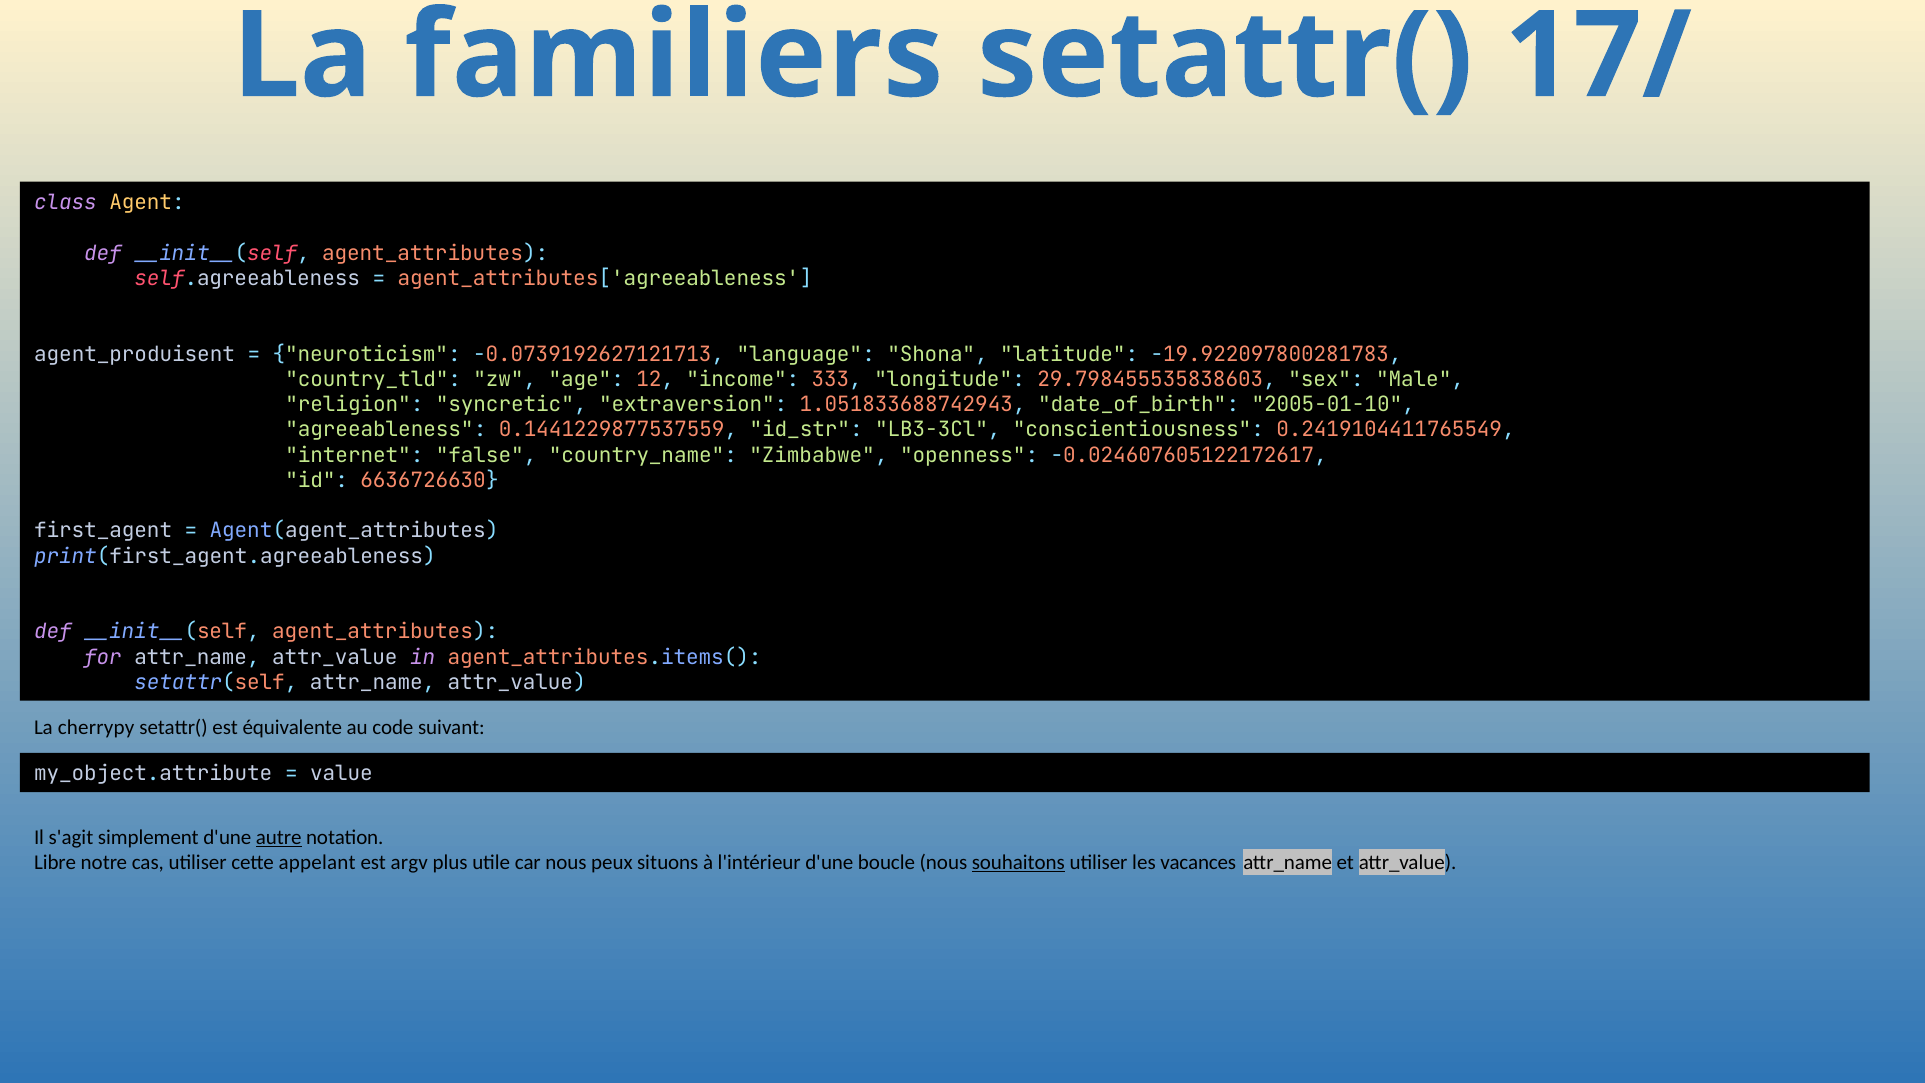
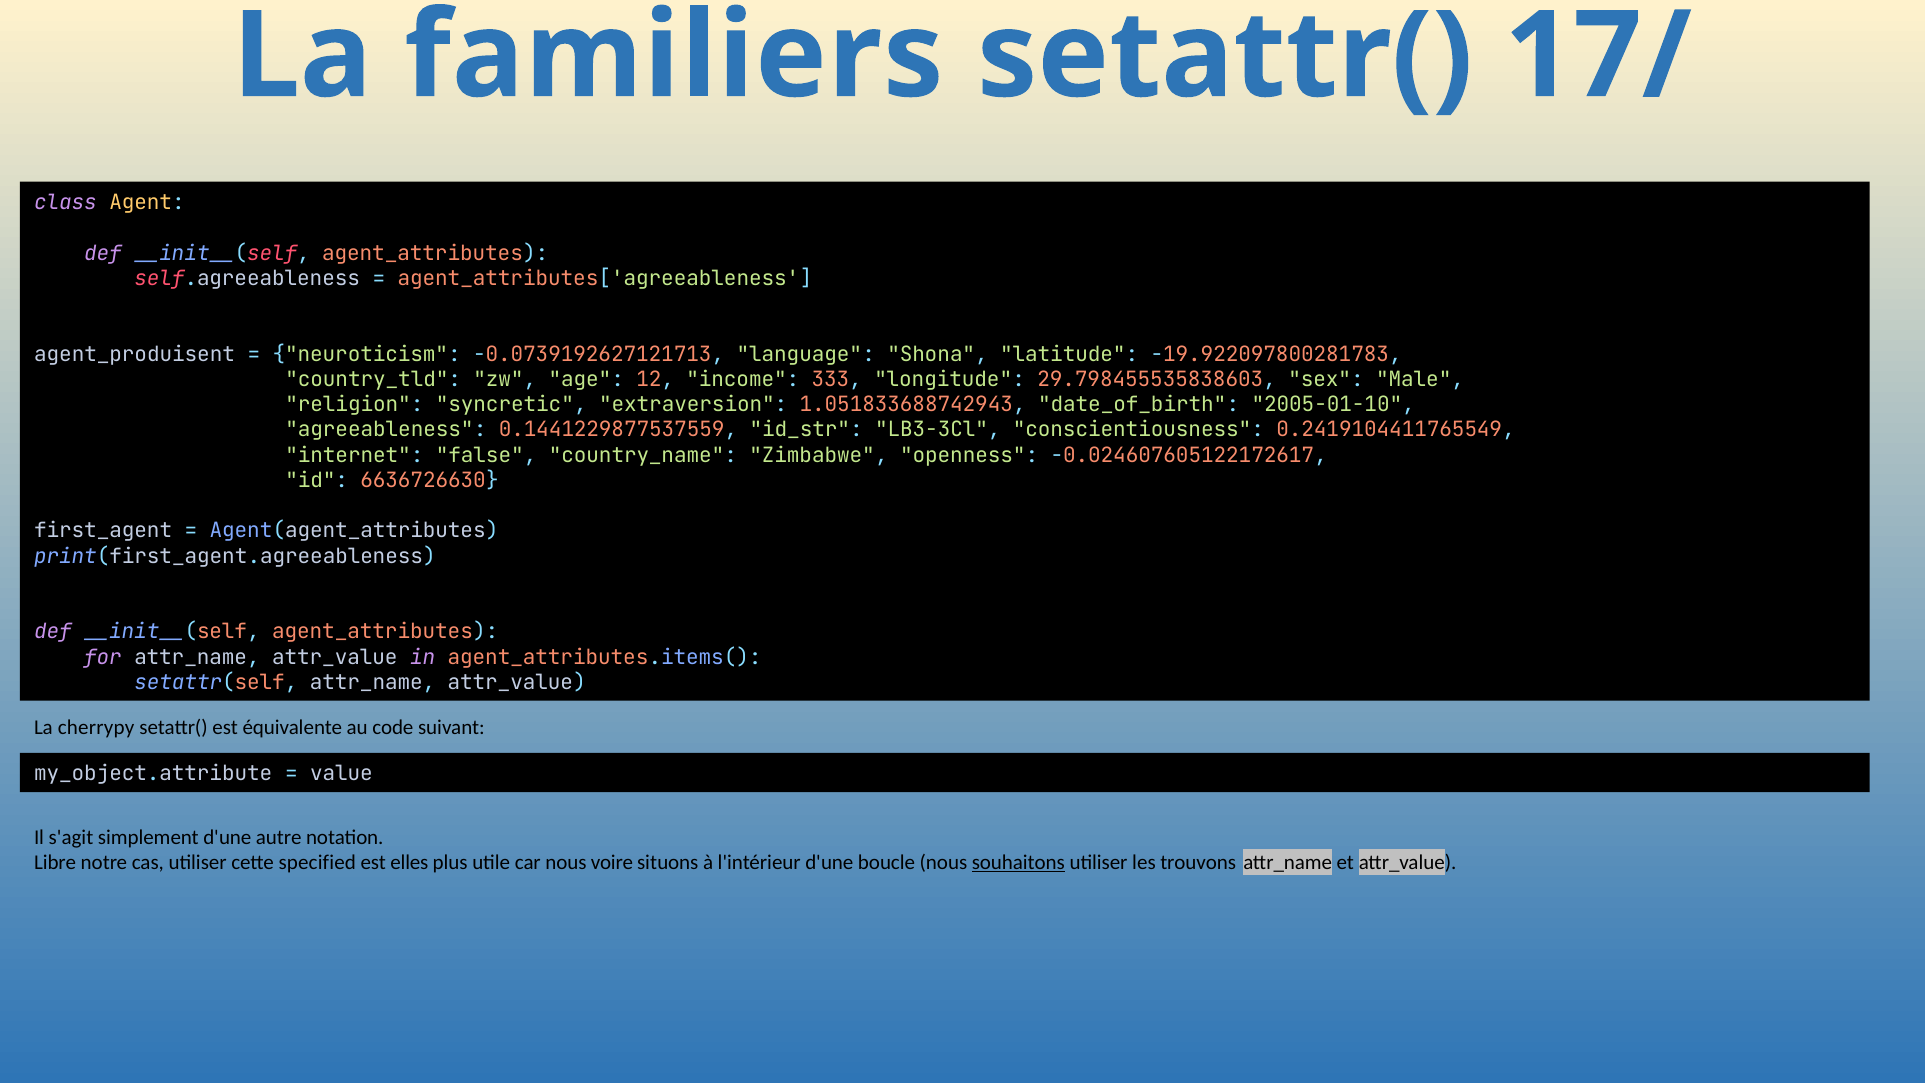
autre underline: present -> none (279, 837)
appelant: appelant -> specified (317, 862)
argv: argv -> elles (409, 862)
peux: peux -> voire (612, 862)
vacances: vacances -> trouvons (1198, 862)
